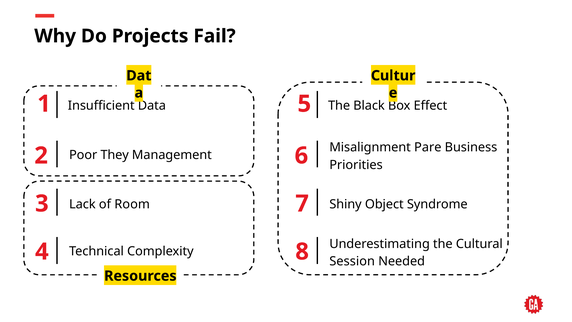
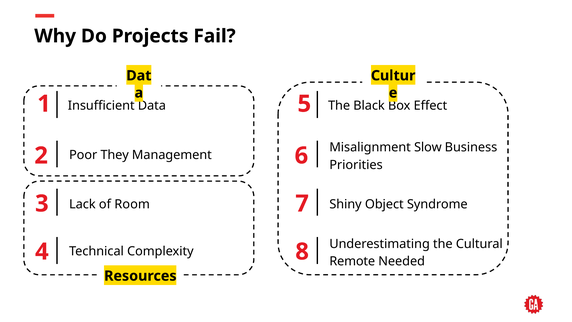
Pare: Pare -> Slow (428, 147)
Session: Session -> Remote (352, 261)
